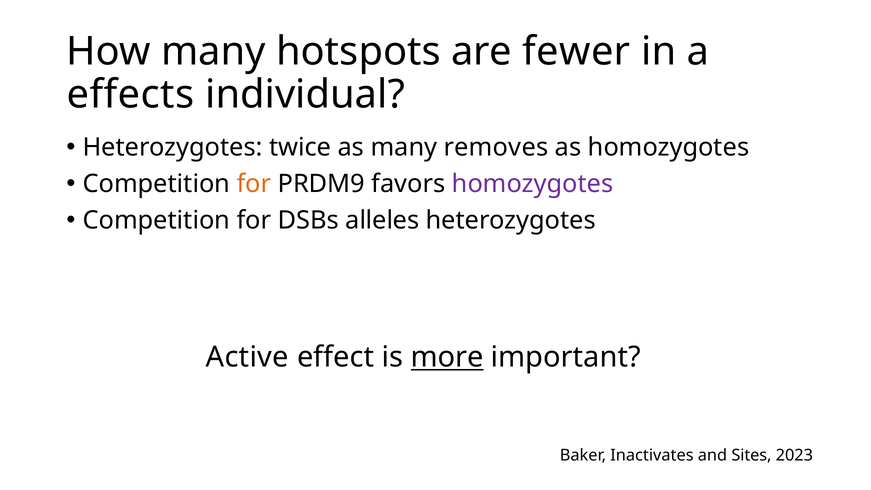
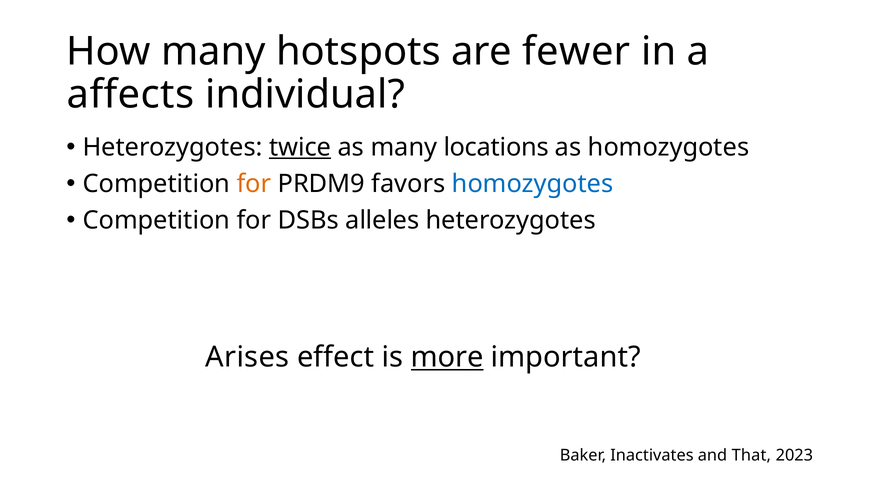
effects: effects -> affects (130, 95)
twice underline: none -> present (300, 147)
removes: removes -> locations (496, 147)
homozygotes colour: purple -> blue (533, 184)
Active: Active -> Arises (247, 357)
Sites: Sites -> That (751, 455)
